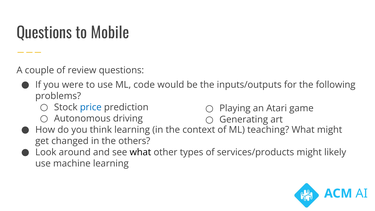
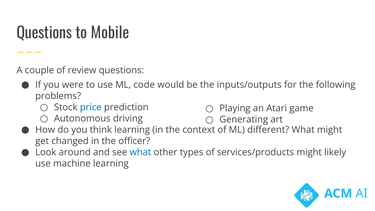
teaching: teaching -> different (268, 130)
others: others -> officer (134, 141)
what colour: black -> blue (140, 152)
